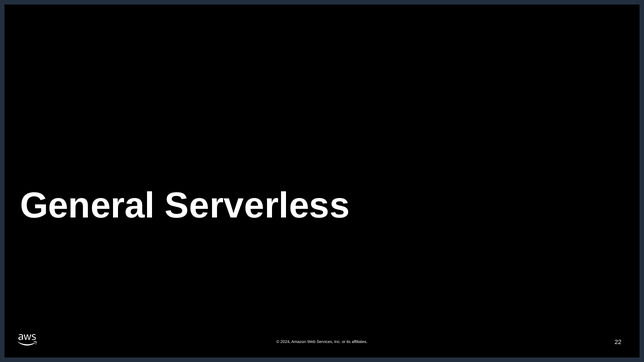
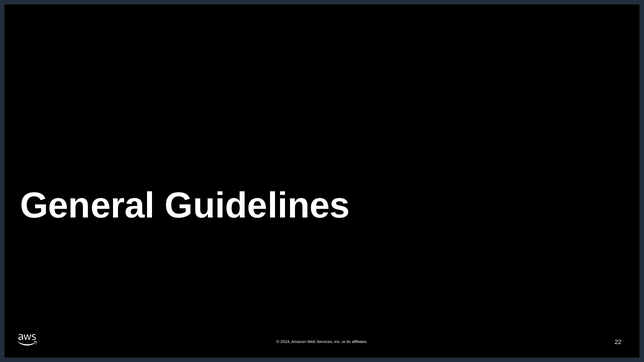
Serverless: Serverless -> Guidelines (258, 206)
